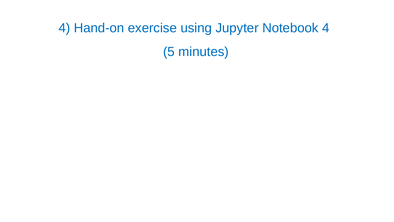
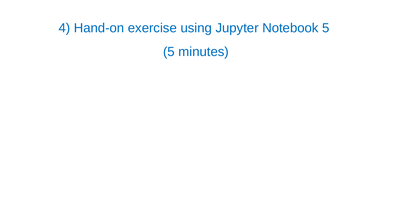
Notebook 4: 4 -> 5 (326, 28)
